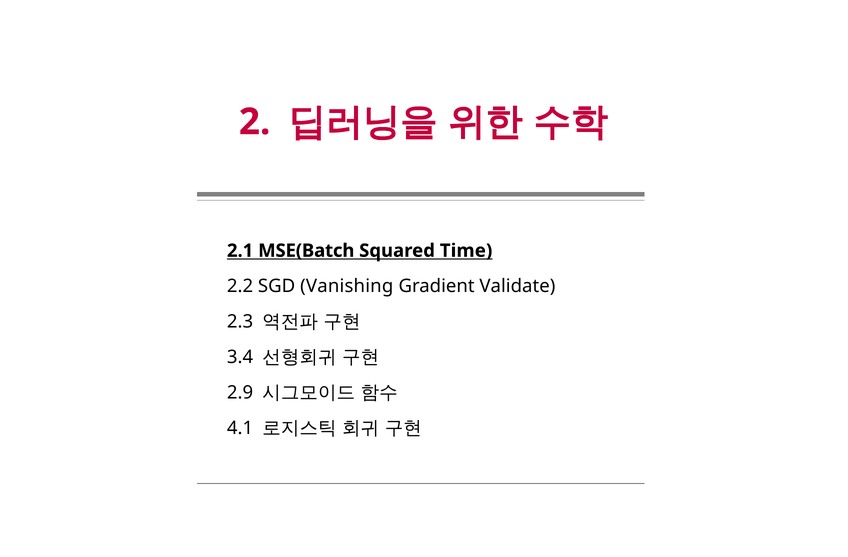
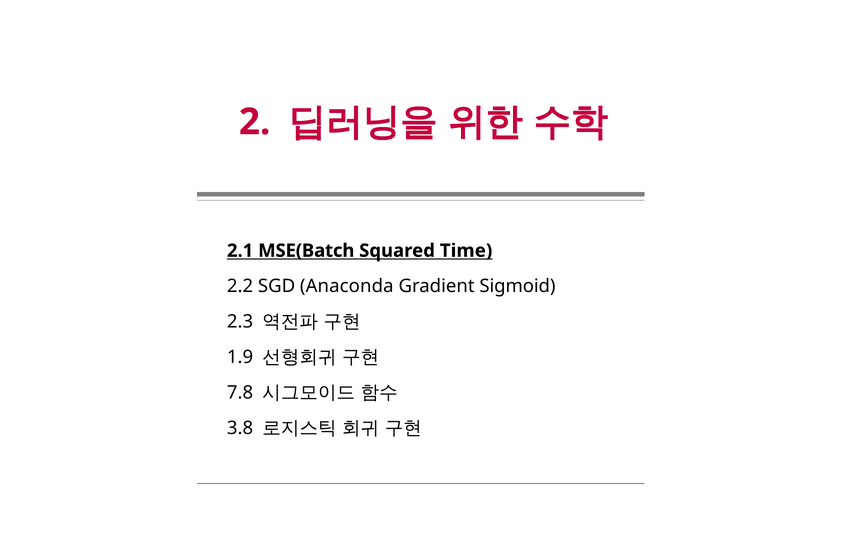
Vanishing: Vanishing -> Anaconda (347, 286)
Validate: Validate -> Sigmoid (517, 286)
3.4: 3.4 -> 1.9 (240, 357)
2.9: 2.9 -> 7.8 (240, 393)
4.1: 4.1 -> 3.8 (240, 428)
